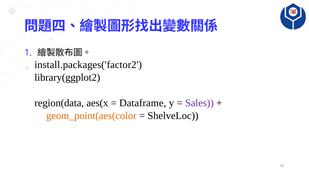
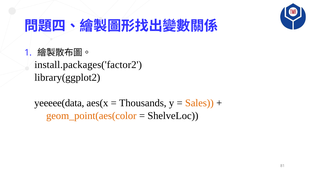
region(data: region(data -> yeeeee(data (59, 103)
Dataframe: Dataframe -> Thousands (143, 103)
Sales colour: purple -> orange (199, 103)
